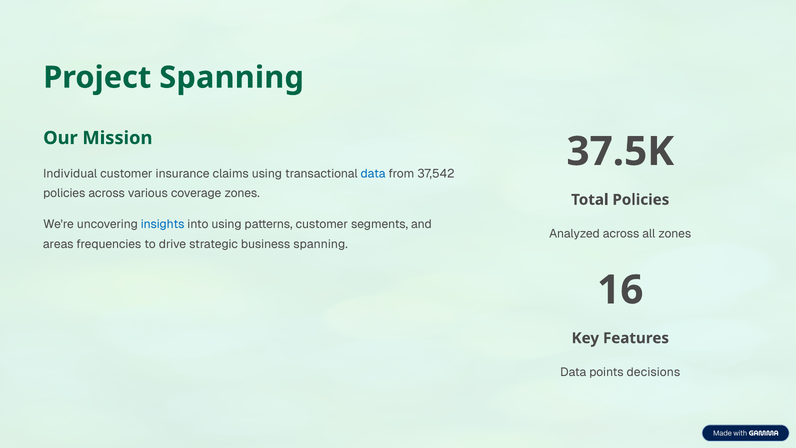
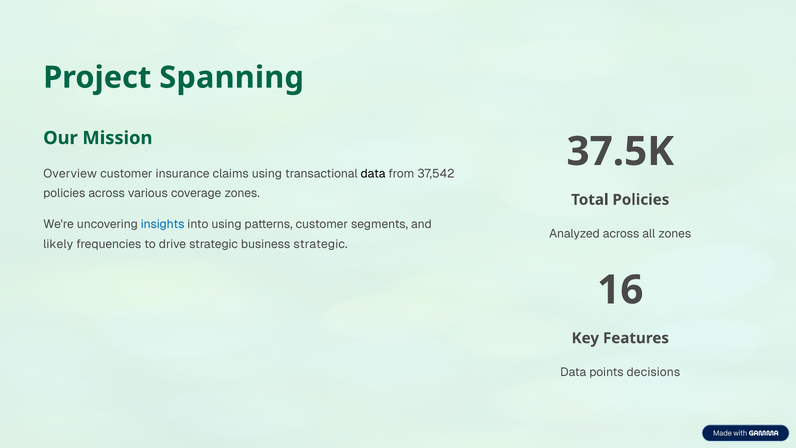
Individual: Individual -> Overview (70, 174)
data colour: blue -> black (373, 174)
areas: areas -> likely (58, 244)
business spanning: spanning -> strategic (320, 244)
